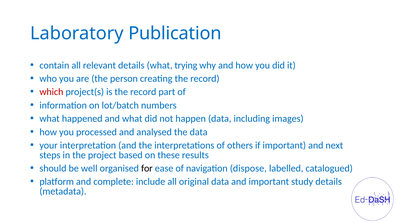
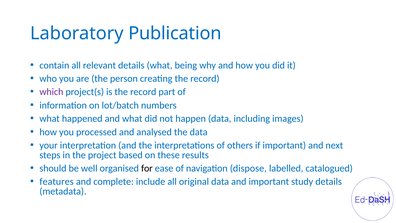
trying: trying -> being (186, 65)
which colour: red -> purple (51, 92)
platform: platform -> features (57, 181)
